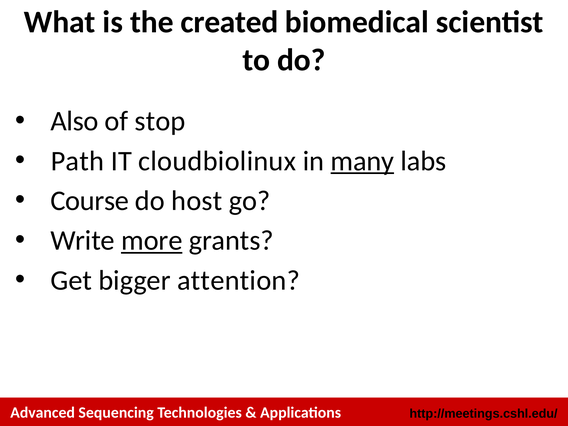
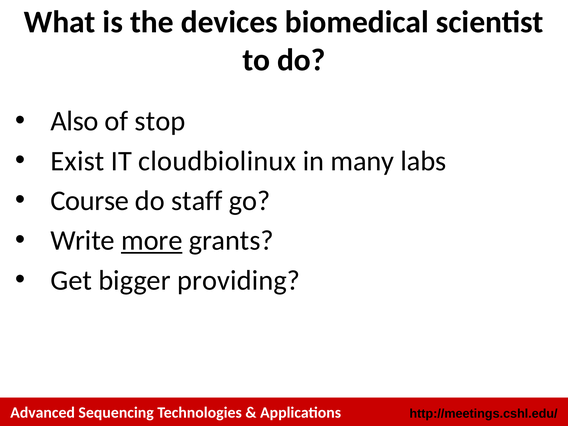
created: created -> devices (229, 22)
Path: Path -> Exist (78, 161)
many underline: present -> none (362, 161)
host: host -> staff (197, 201)
attention: attention -> providing (239, 280)
